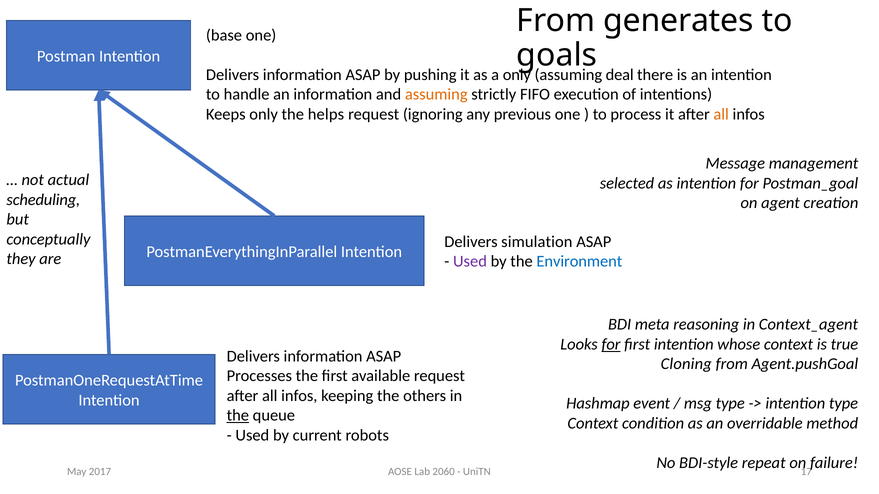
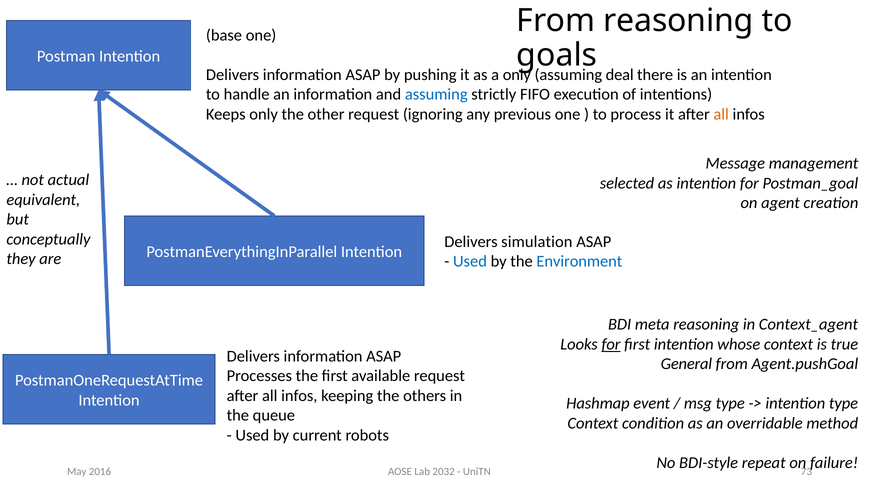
From generates: generates -> reasoning (678, 21)
assuming colour: orange -> blue (436, 95)
helps: helps -> other (326, 114)
scheduling: scheduling -> equivalent (43, 200)
Used colour: purple -> blue (470, 262)
Cloning: Cloning -> General (686, 364)
the underline: present -> none (238, 416)
2060: 2060 -> 2032 (444, 472)
17: 17 -> 73 (806, 472)
2017: 2017 -> 2016 (100, 472)
